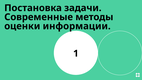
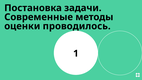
информации: информации -> проводилось (77, 26)
